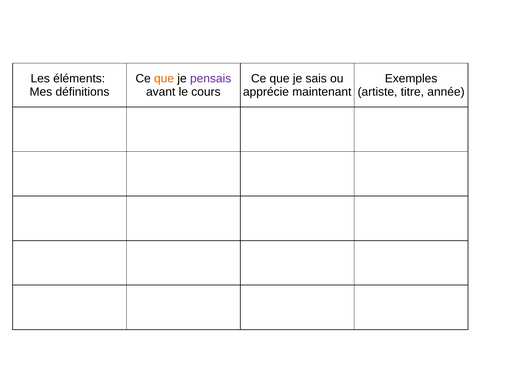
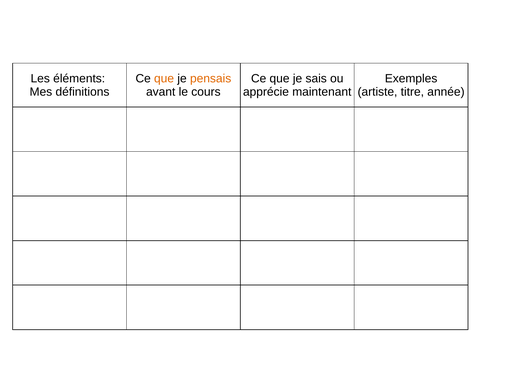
pensais colour: purple -> orange (211, 79)
